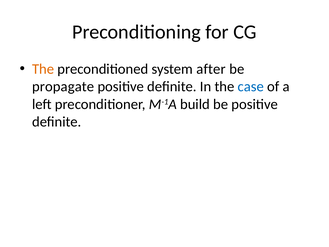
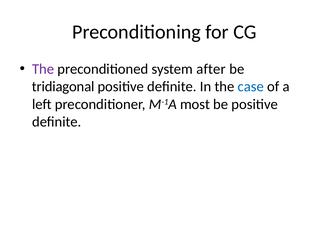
The colour: orange -> purple (43, 69)
propagate: propagate -> tridiagonal (63, 87)
build: build -> most (195, 104)
